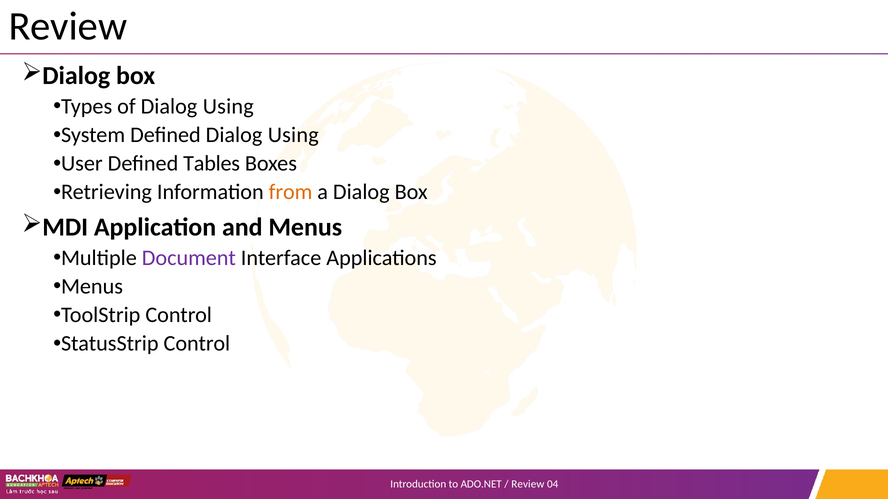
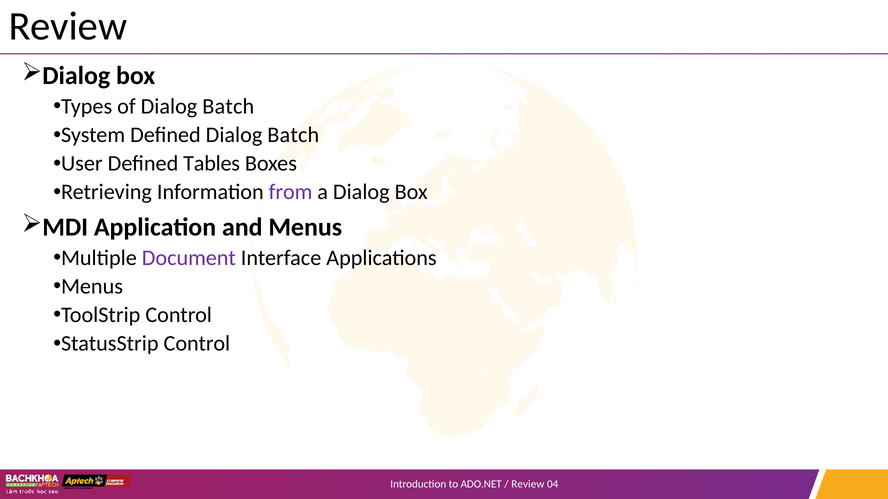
of Dialog Using: Using -> Batch (228, 107)
Defined Dialog Using: Using -> Batch (293, 135)
from colour: orange -> purple (291, 192)
